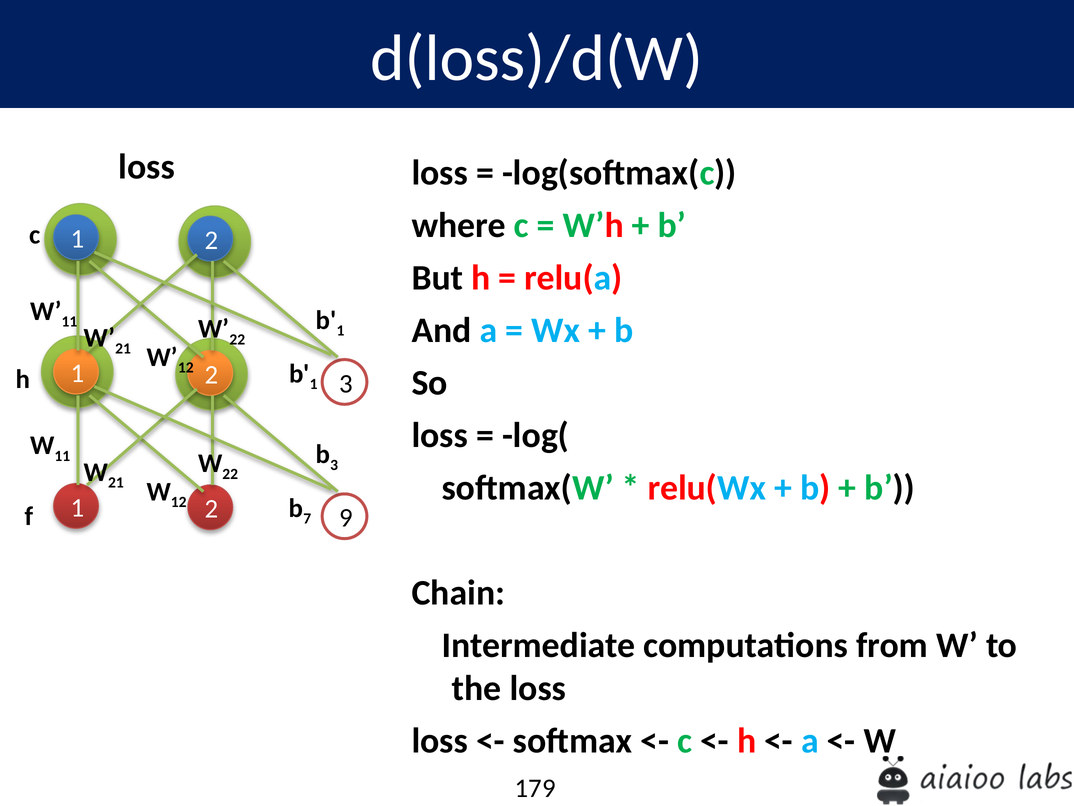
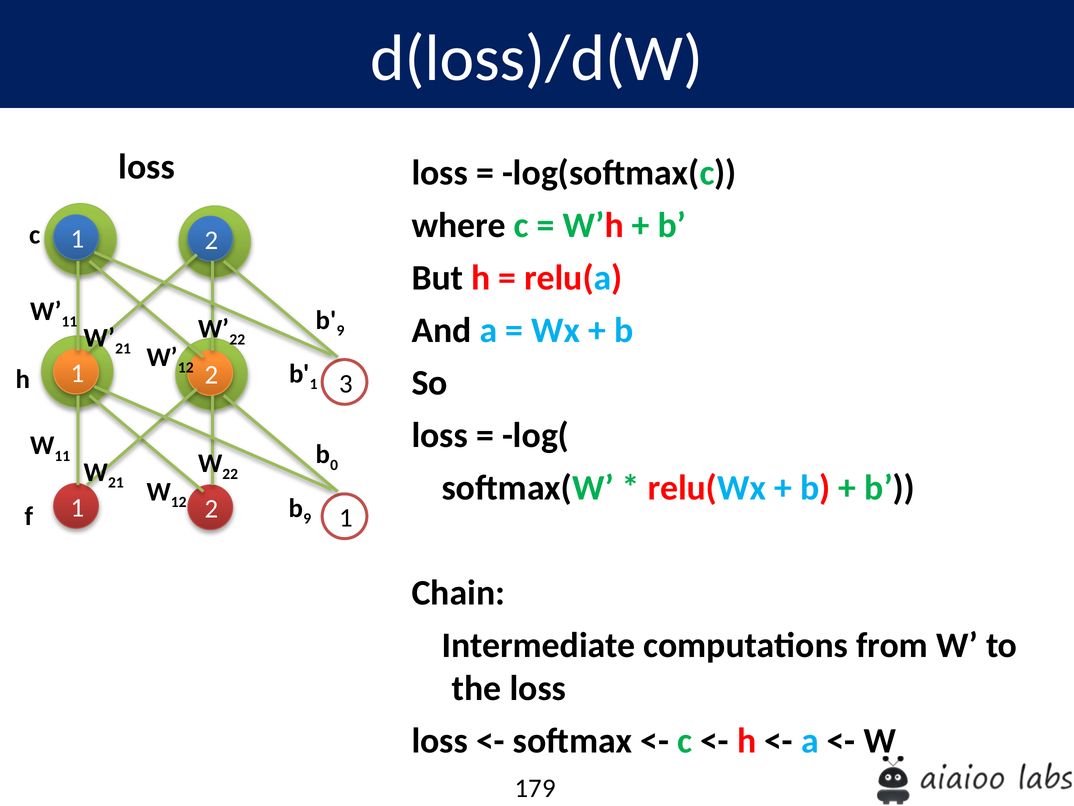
1: 1 -> 9 (340, 330)
b 3: 3 -> 0 (334, 465)
7: 7 -> 9 (307, 518)
2 9: 9 -> 1 (346, 518)
